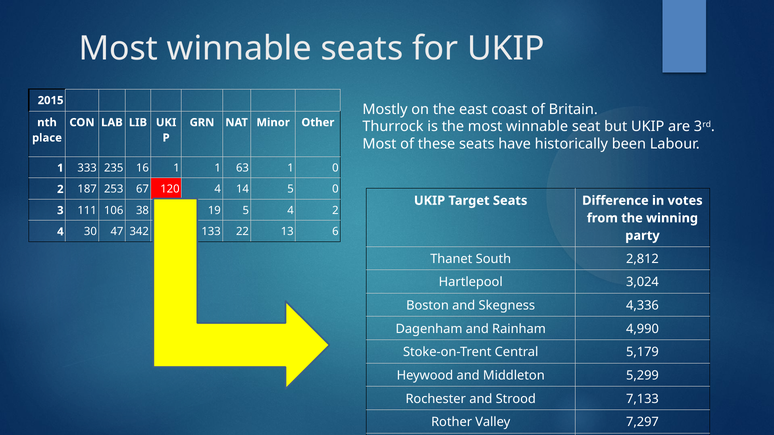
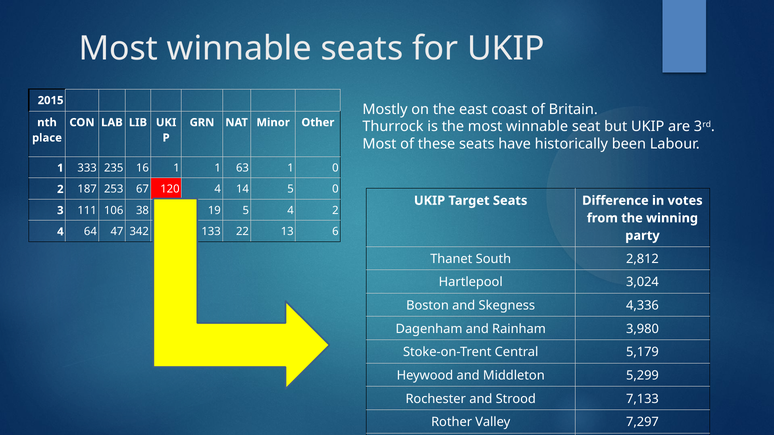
30: 30 -> 64 (90, 232)
4,990: 4,990 -> 3,980 (642, 329)
